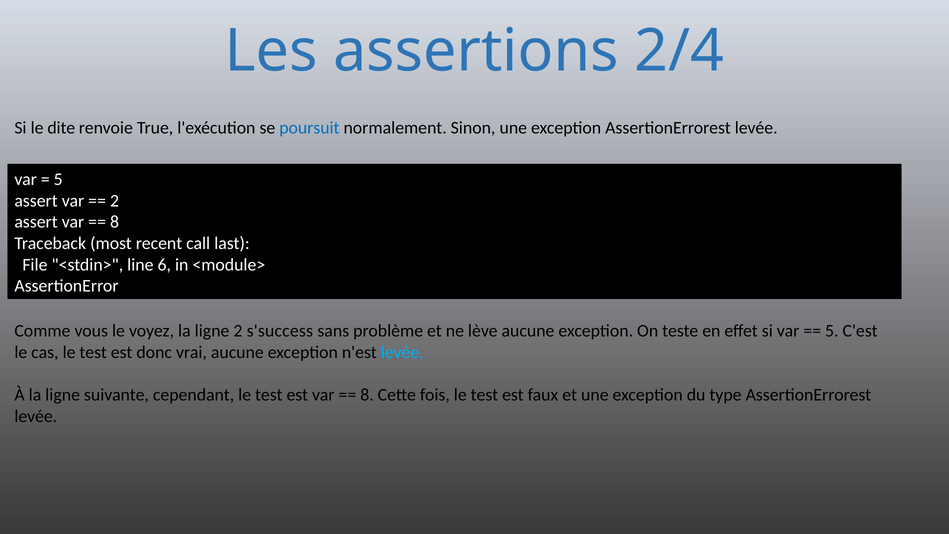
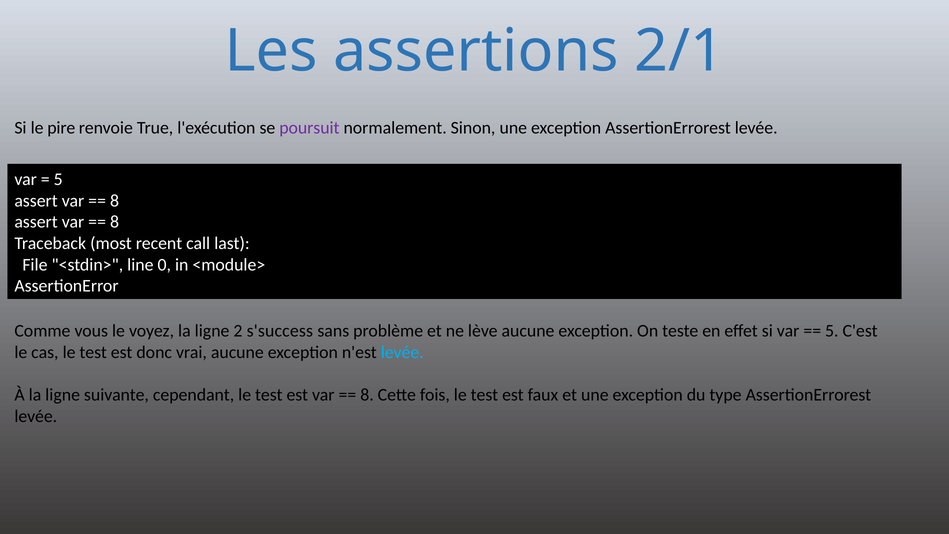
2/4: 2/4 -> 2/1 (679, 51)
dite: dite -> pire (61, 128)
poursuit colour: blue -> purple (309, 128)
2: 2 -> 8 (115, 201)
6: 6 -> 0 (164, 265)
